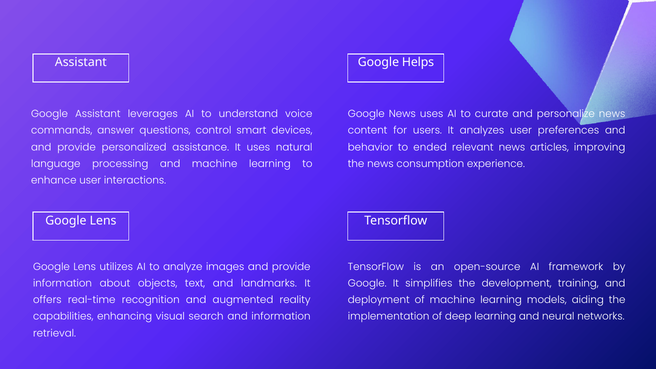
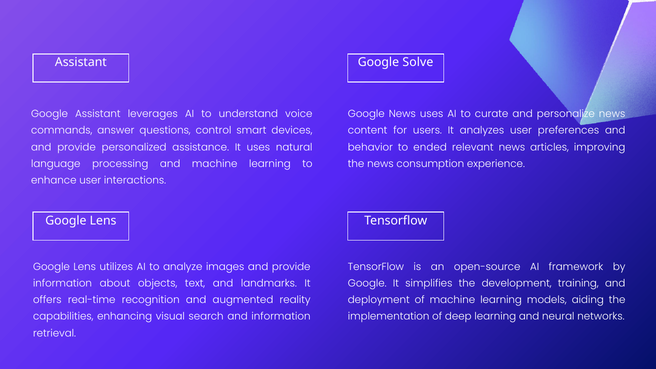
Helps: Helps -> Solve (418, 62)
